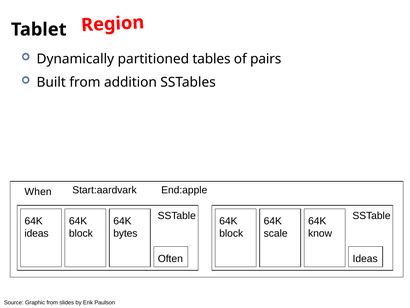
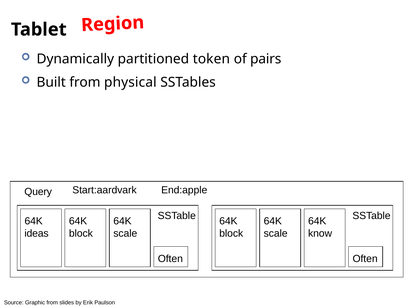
tables: tables -> token (211, 59)
addition: addition -> physical (130, 82)
When: When -> Query (38, 192)
bytes: bytes -> scale (125, 233)
Ideas: Ideas -> Often (365, 258)
